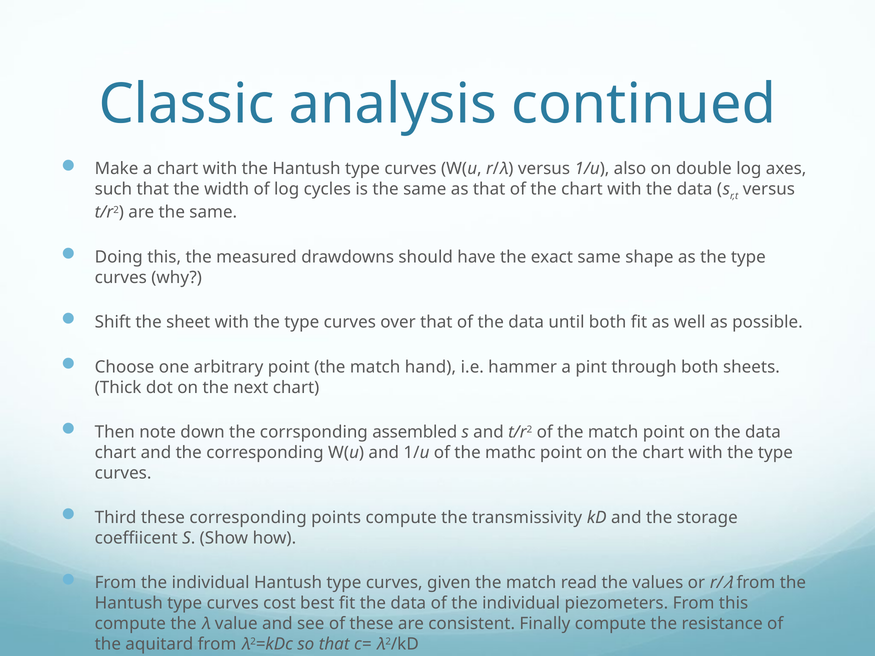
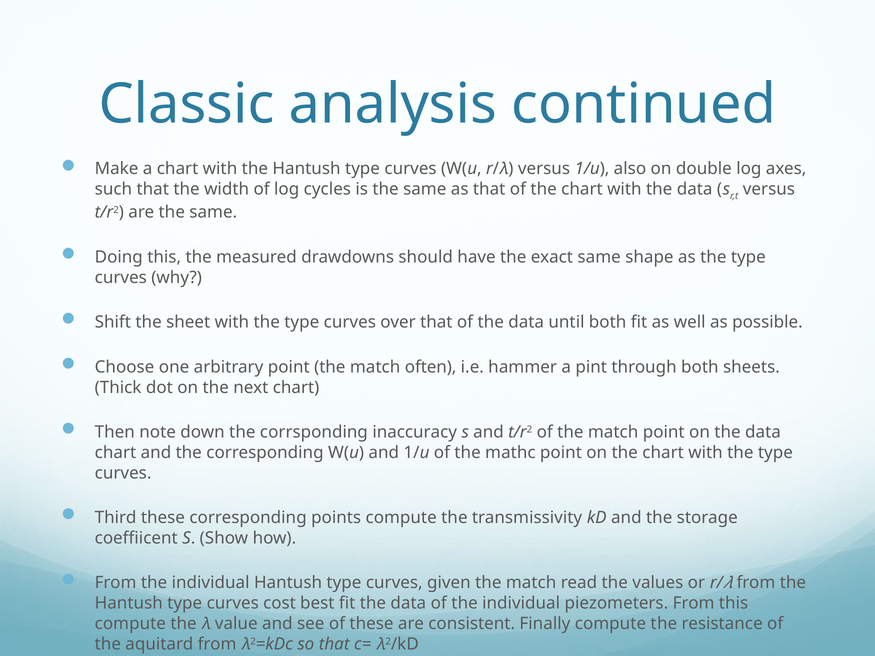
hand: hand -> often (431, 367)
assembled: assembled -> inaccuracy (415, 432)
